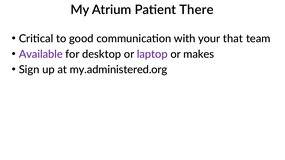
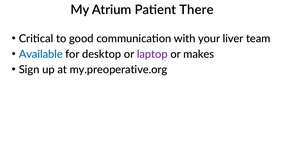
that: that -> liver (233, 39)
Available colour: purple -> blue (41, 54)
my.administered.org: my.administered.org -> my.preoperative.org (118, 70)
